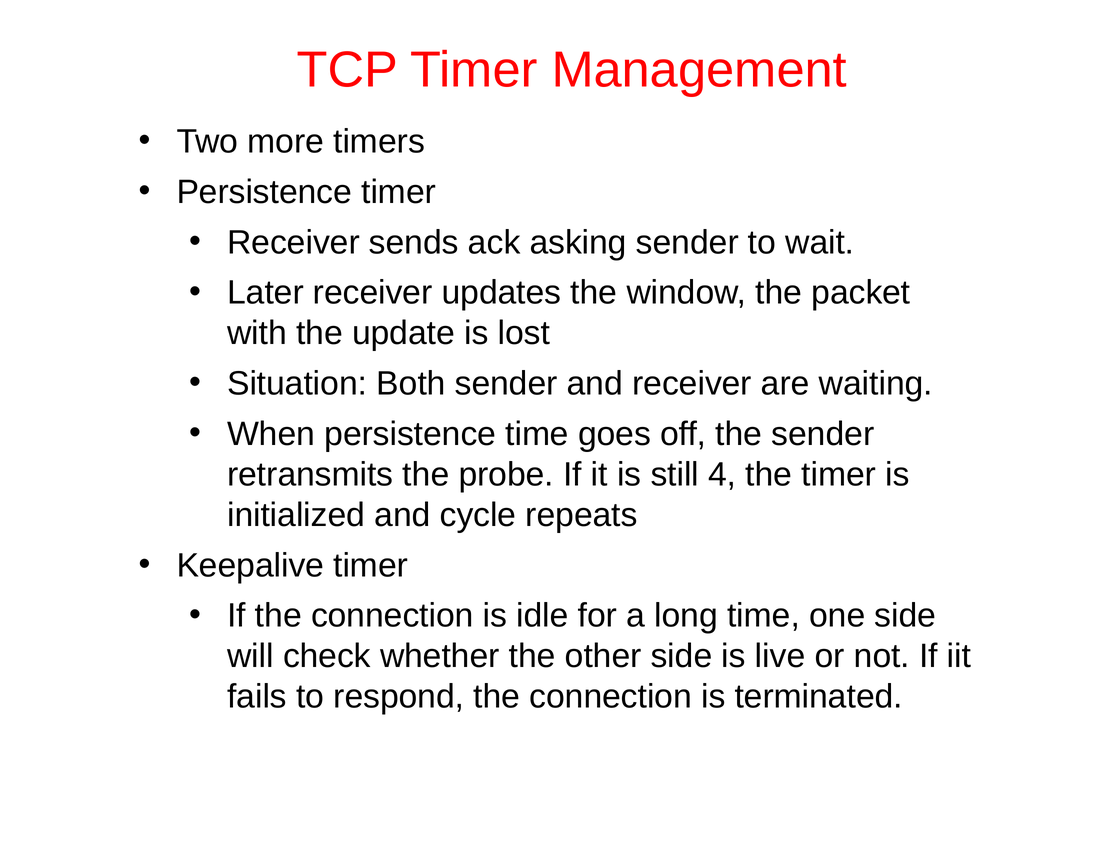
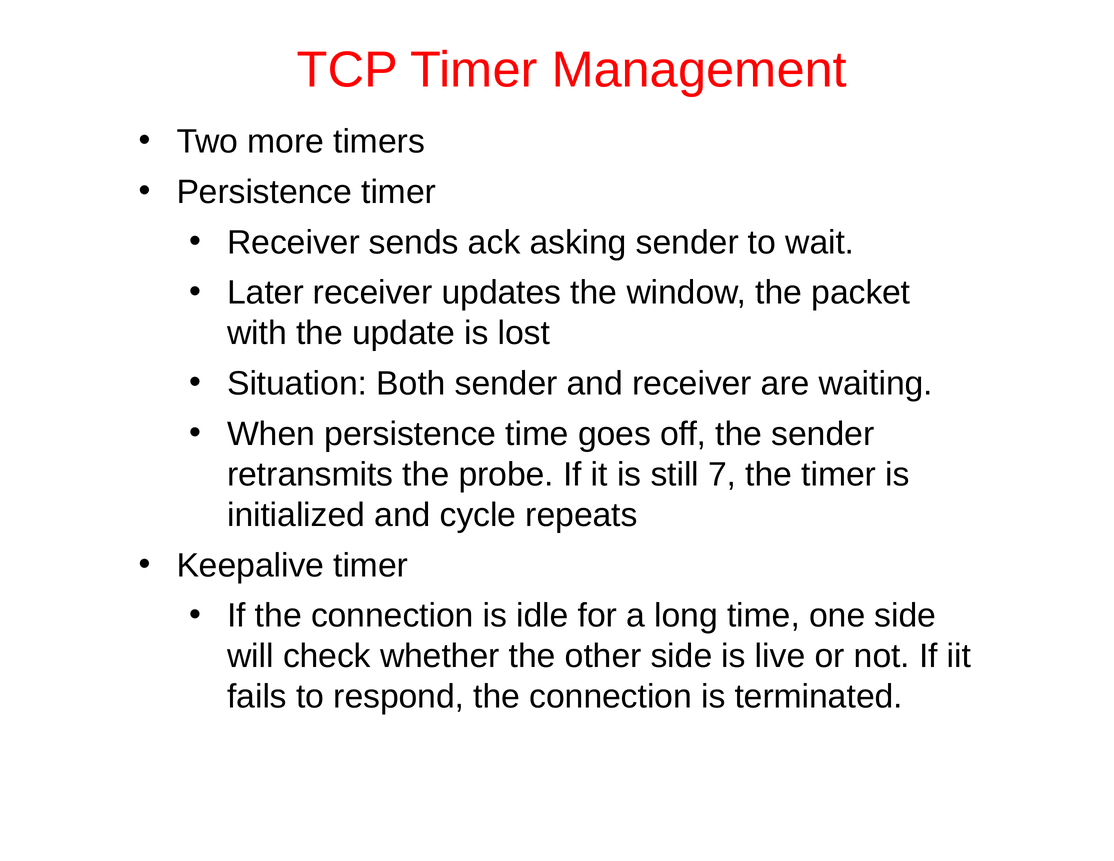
4: 4 -> 7 (722, 474)
